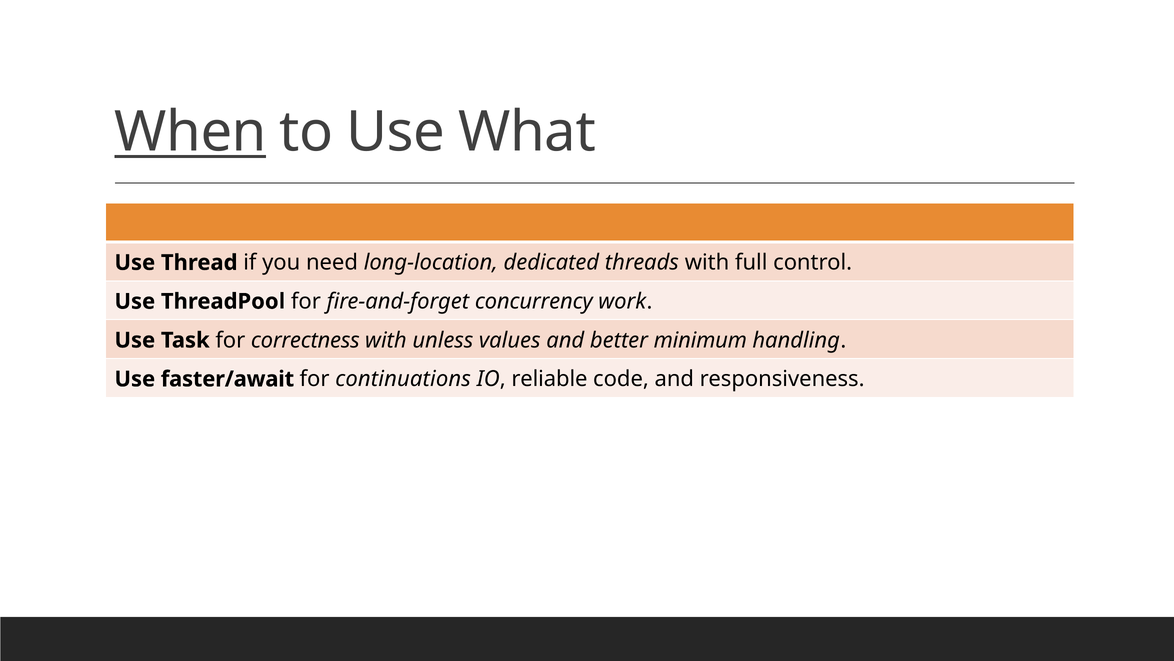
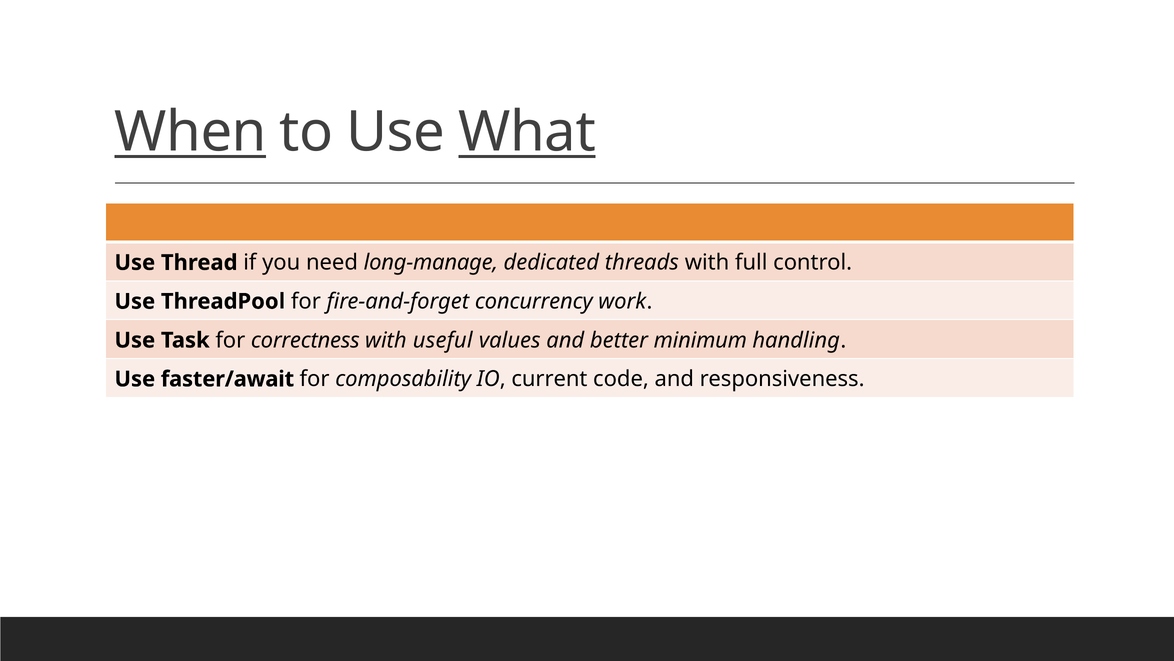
What underline: none -> present (527, 132)
long-location: long-location -> long-manage (431, 262)
unless: unless -> useful (443, 340)
continuations: continuations -> composability (403, 379)
reliable: reliable -> current (549, 379)
